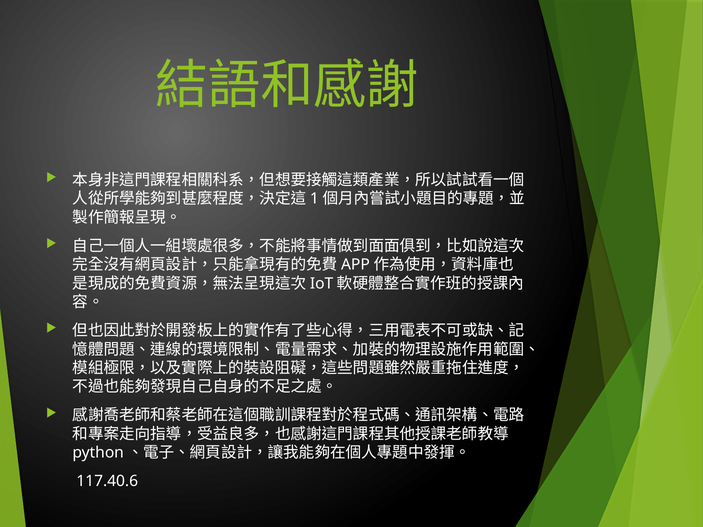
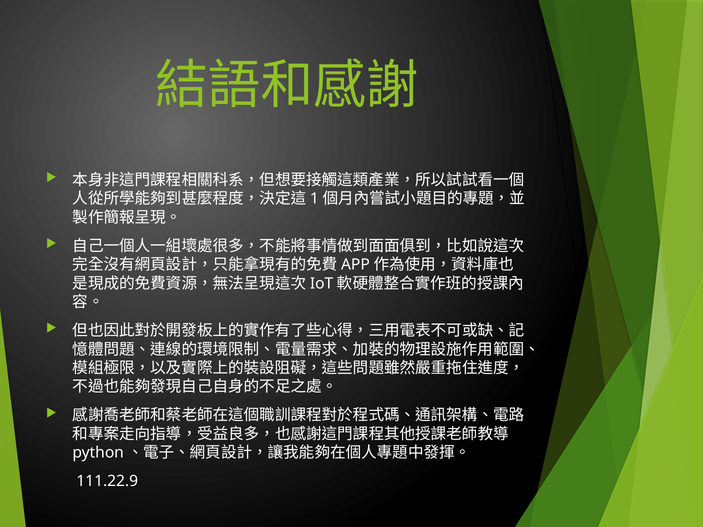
117.40.6: 117.40.6 -> 111.22.9 (107, 481)
